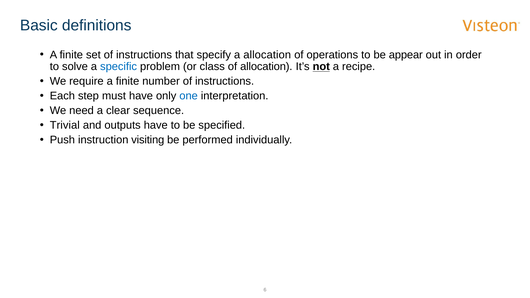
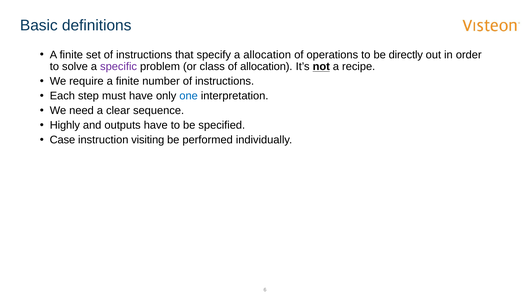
appear: appear -> directly (406, 55)
specific colour: blue -> purple (119, 67)
Trivial: Trivial -> Highly (65, 125)
Push: Push -> Case (62, 140)
